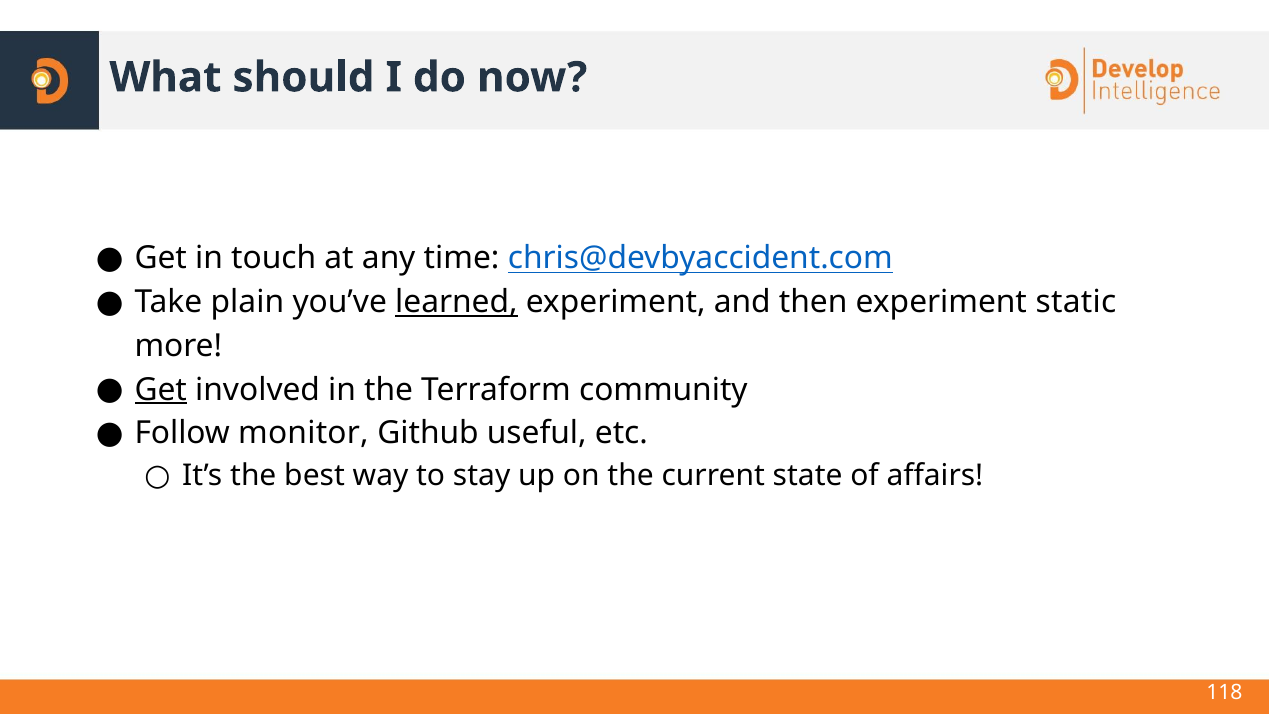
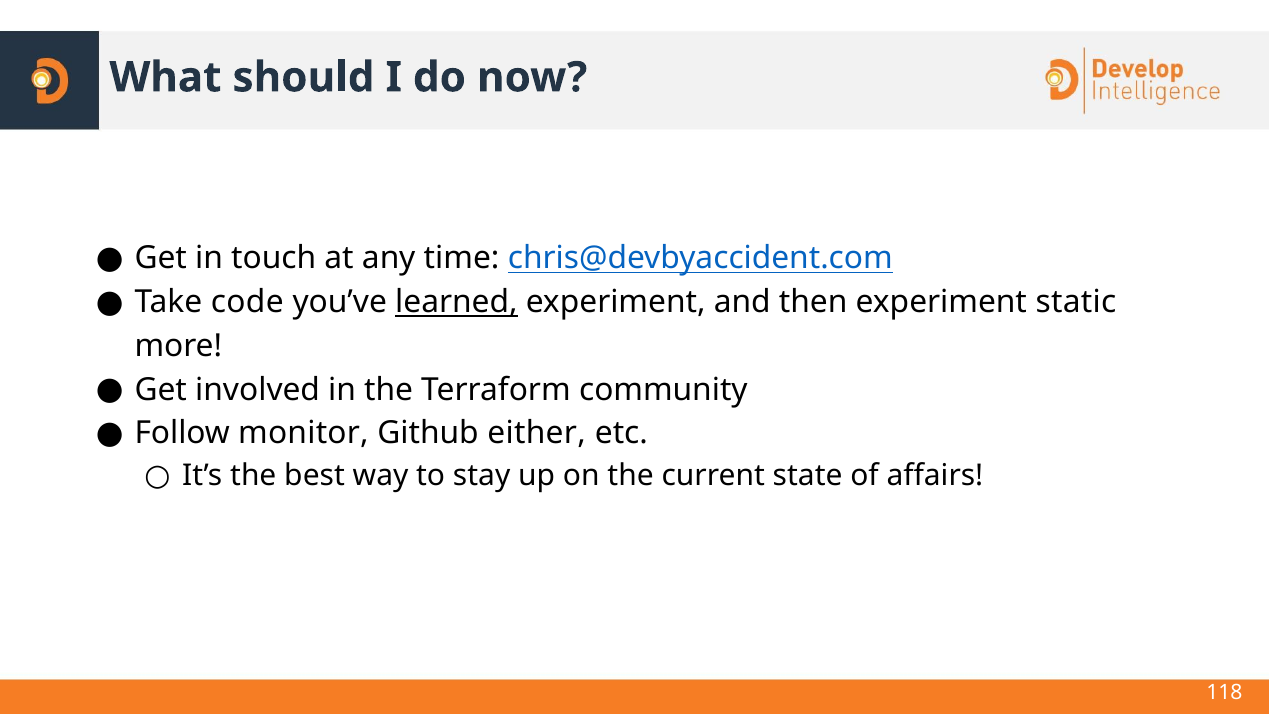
plain: plain -> code (247, 302)
Get underline: present -> none (161, 390)
useful: useful -> either (537, 433)
